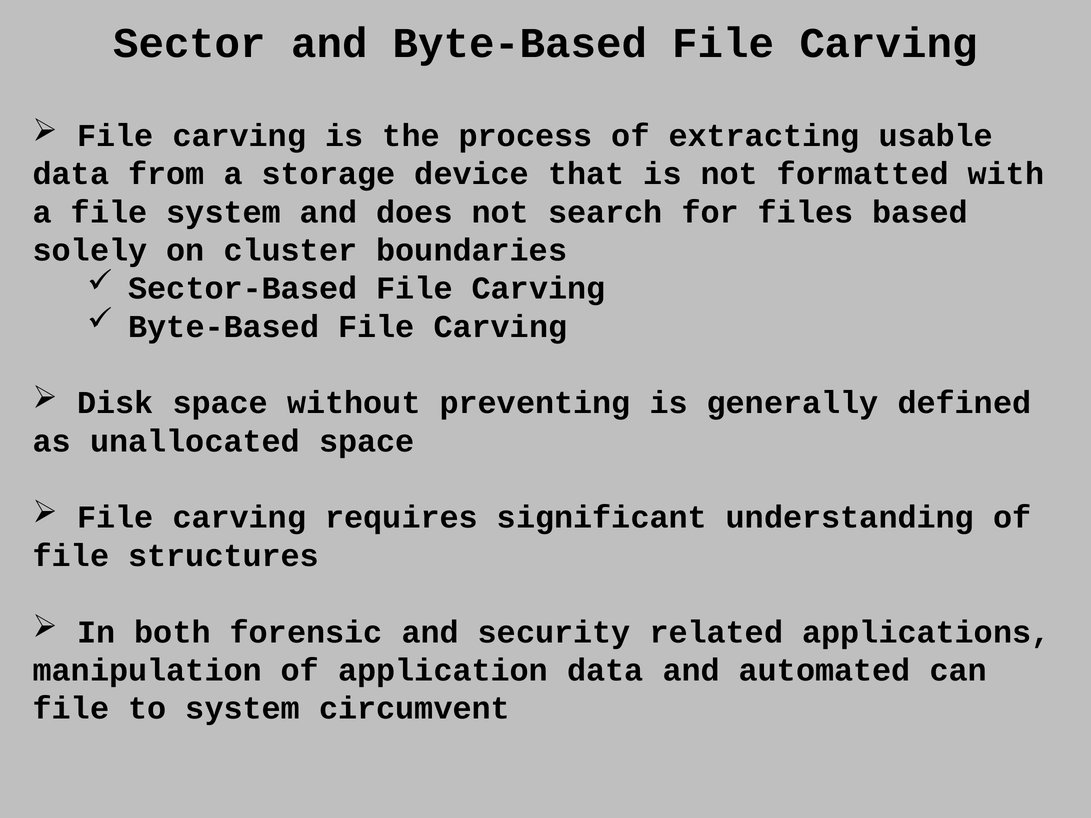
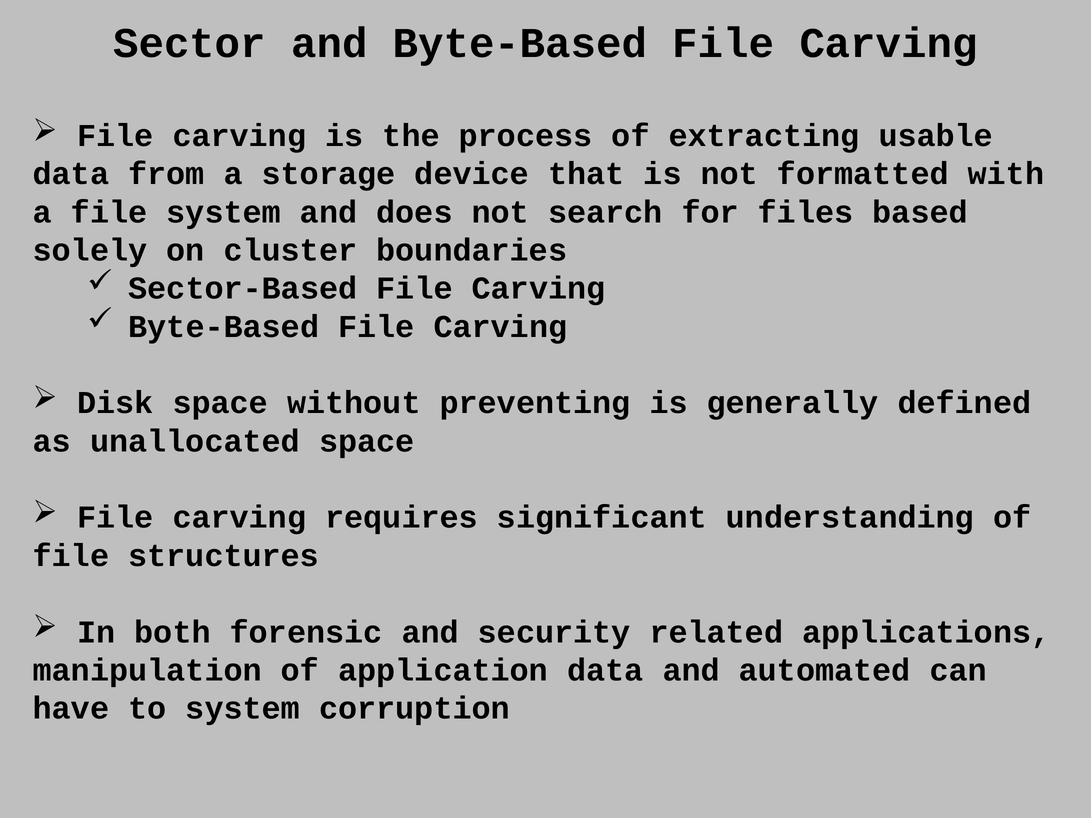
file: file -> have (71, 709)
circumvent: circumvent -> corruption (414, 709)
